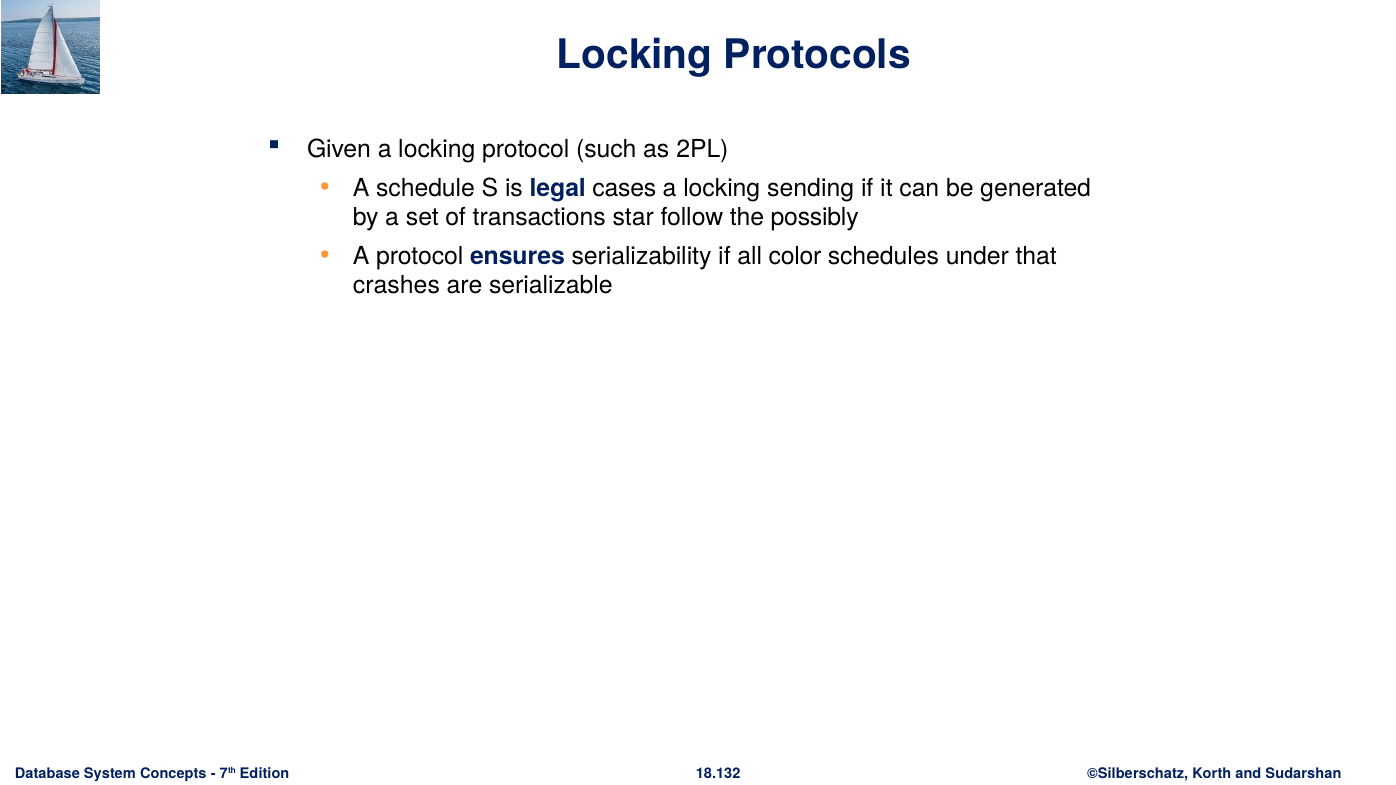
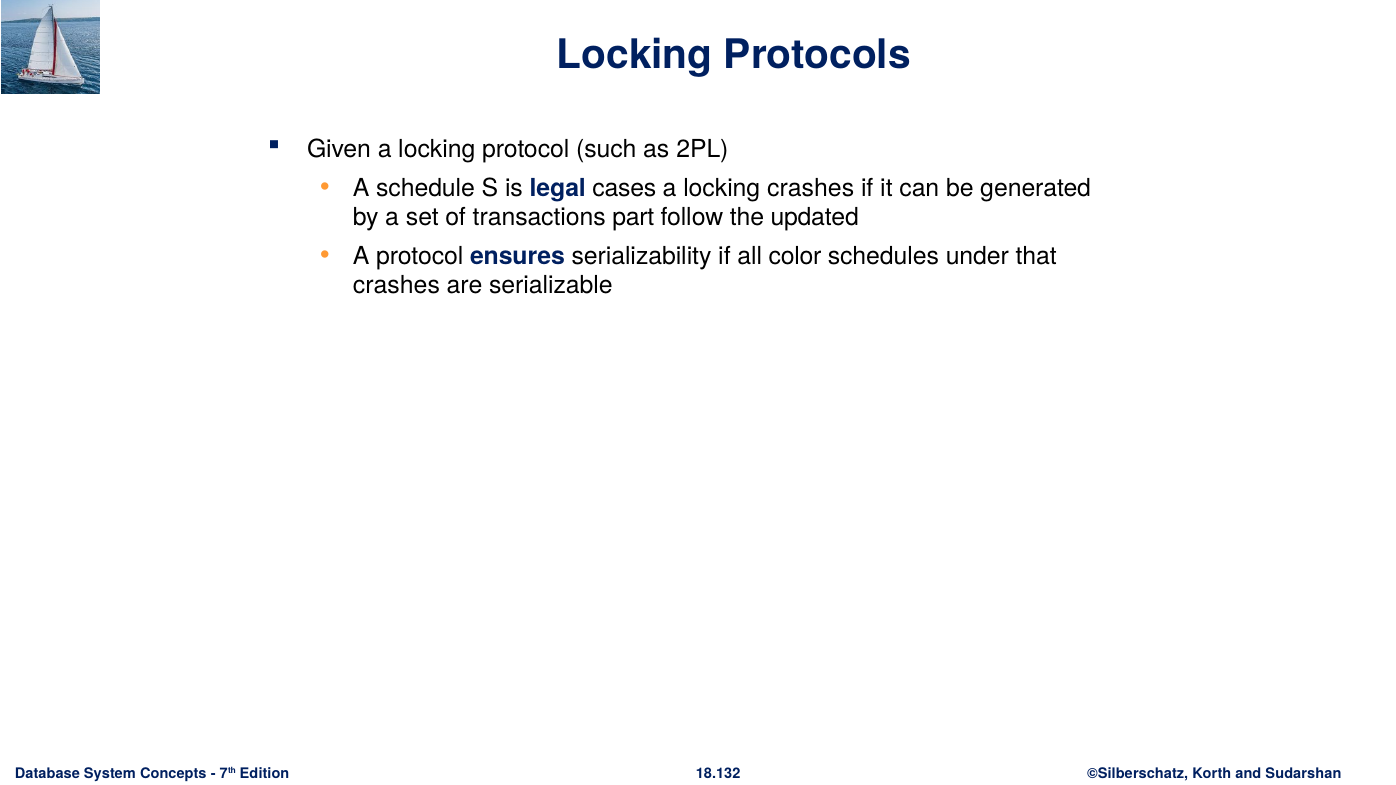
locking sending: sending -> crashes (811, 188)
star: star -> part (633, 218)
possibly: possibly -> updated (815, 218)
